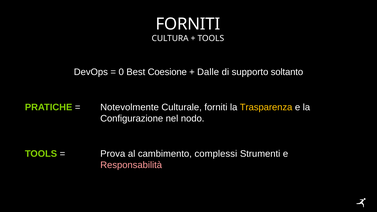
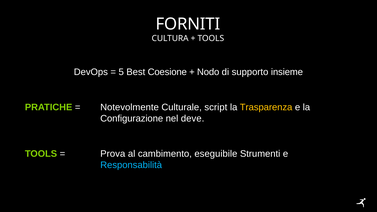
0: 0 -> 5 (121, 72)
Dalle: Dalle -> Nodo (208, 72)
soltanto: soltanto -> insieme (287, 72)
Culturale forniti: forniti -> script (216, 107)
nodo: nodo -> deve (193, 119)
complessi: complessi -> eseguibile (216, 154)
Responsabilità colour: pink -> light blue (131, 165)
